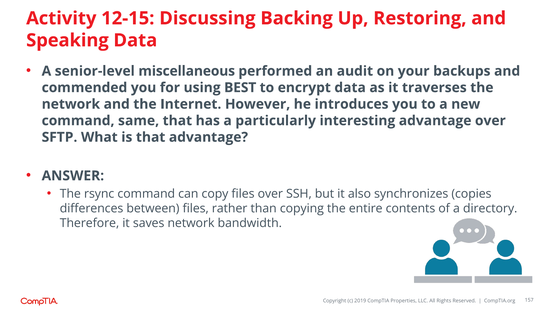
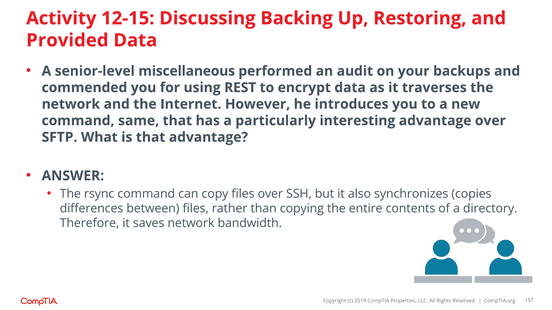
Speaking: Speaking -> Provided (67, 40)
BEST: BEST -> REST (240, 88)
